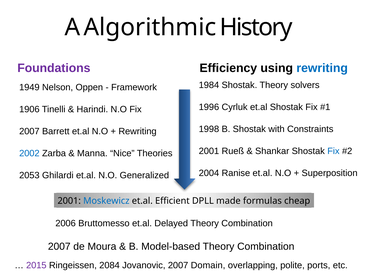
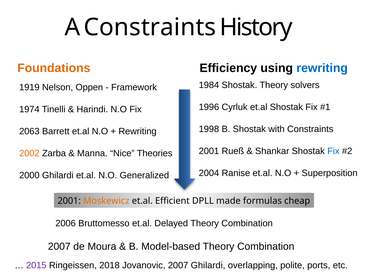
A Algorithmic: Algorithmic -> Constraints (150, 27)
Foundations colour: purple -> orange (54, 68)
1949: 1949 -> 1919 (29, 87)
1906: 1906 -> 1974 (29, 109)
2007: 2007 -> 2063 (29, 131)
2002 colour: blue -> orange (29, 153)
2053: 2053 -> 2000 (29, 175)
Moskewicz colour: blue -> orange (106, 201)
2084: 2084 -> 2018 (109, 265)
2007 Domain: Domain -> Ghilardi (208, 265)
